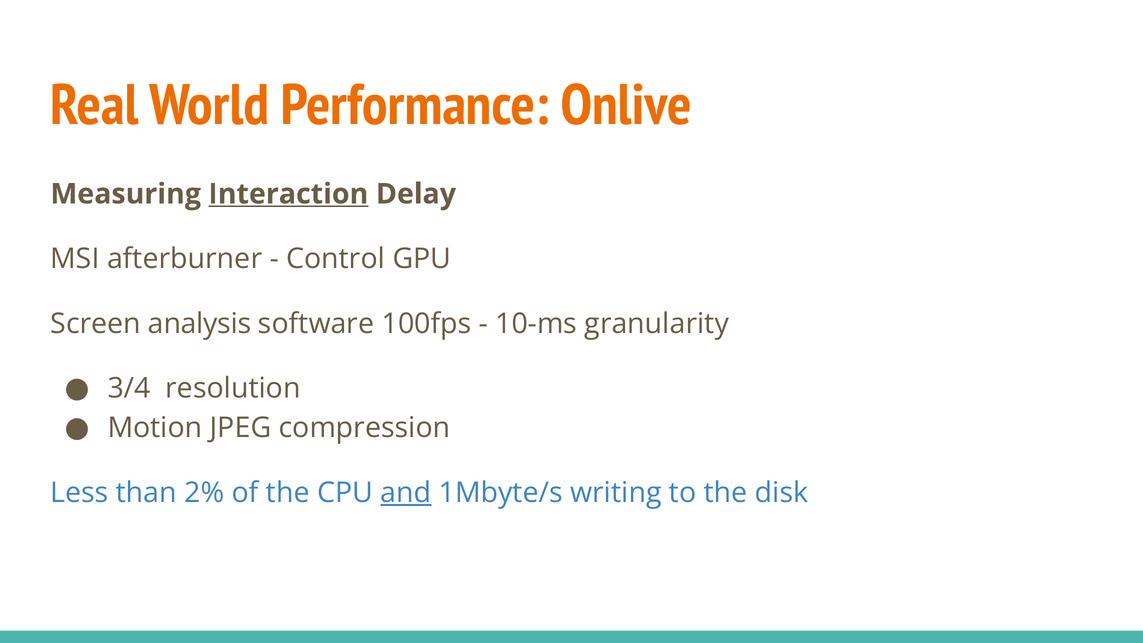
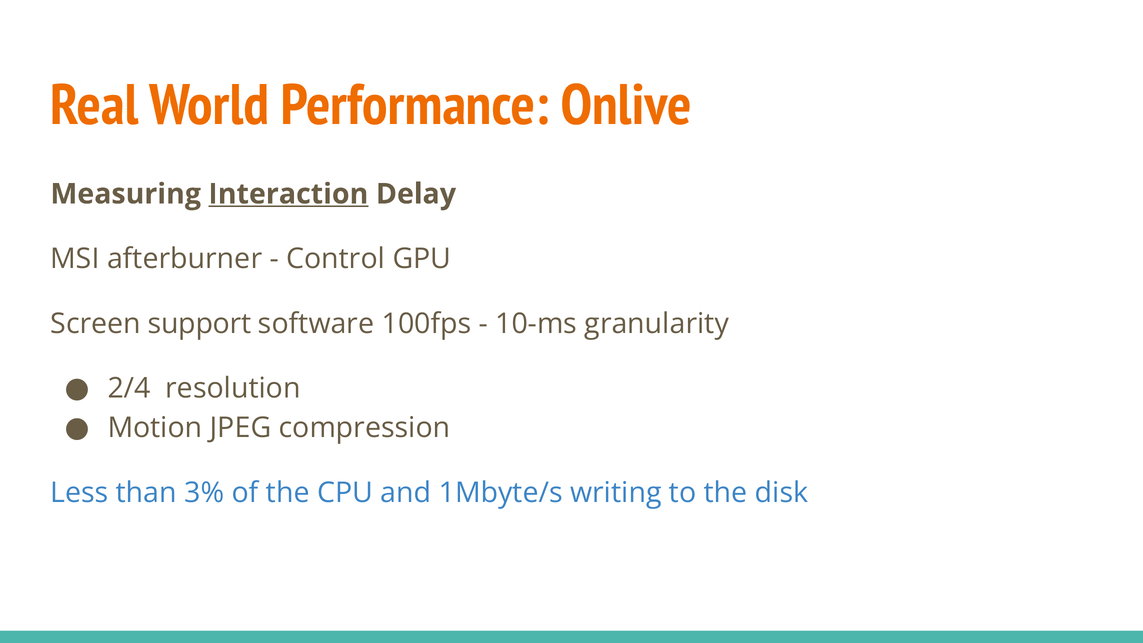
analysis: analysis -> support (200, 324)
3/4: 3/4 -> 2/4 (129, 388)
2%: 2% -> 3% (204, 493)
and underline: present -> none (406, 493)
